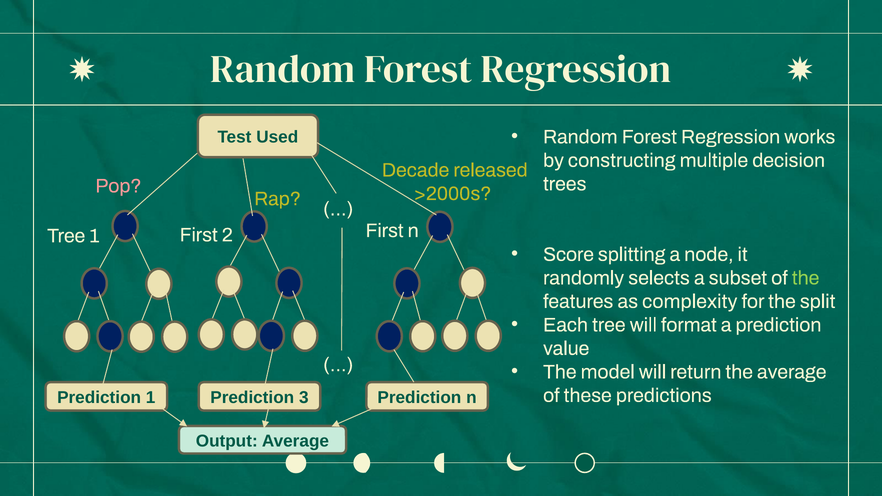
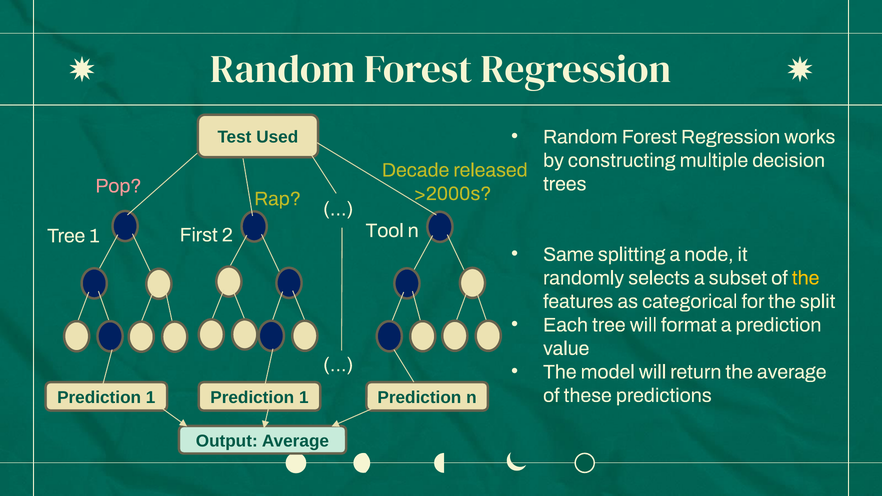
1 First: First -> Tool (385, 231)
Score: Score -> Same (568, 254)
the colour: light green -> yellow (806, 278)
complexity: complexity -> categorical (690, 302)
3: 3 -> 1 (304, 398)
